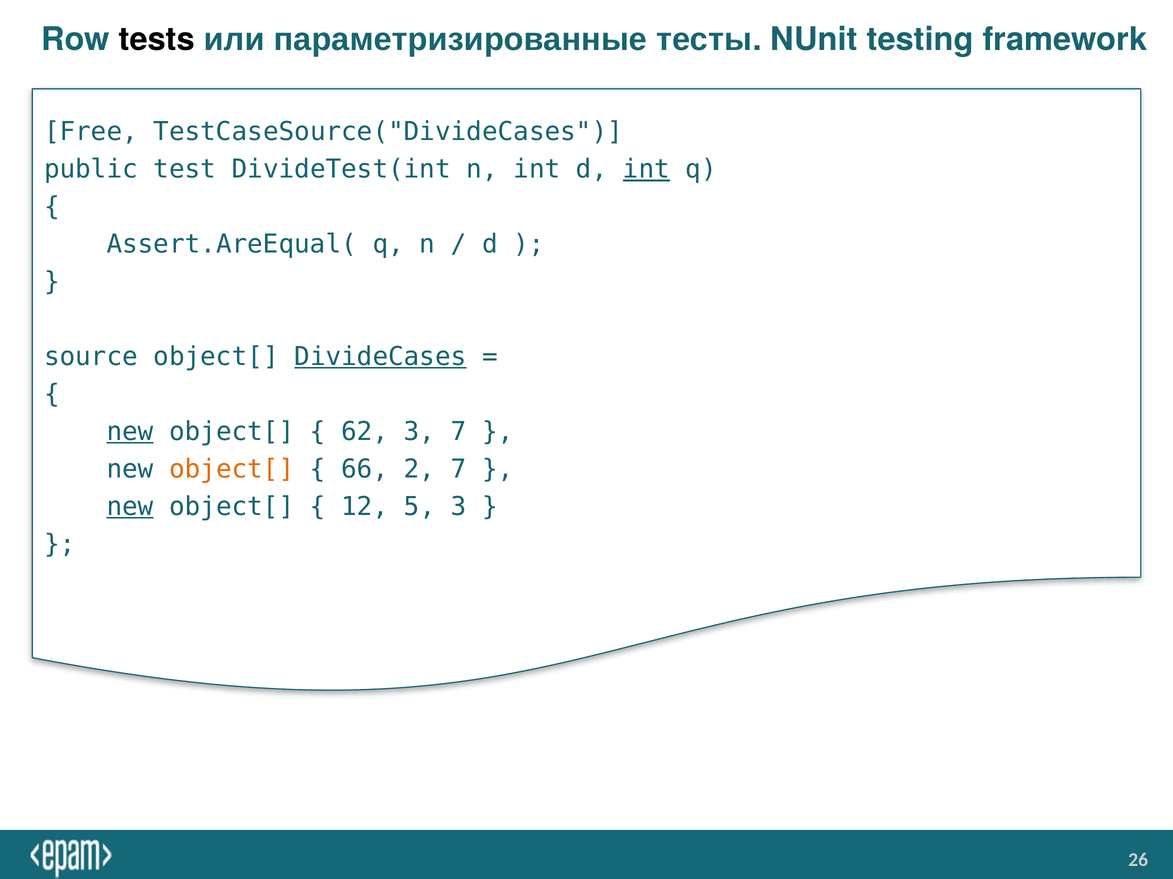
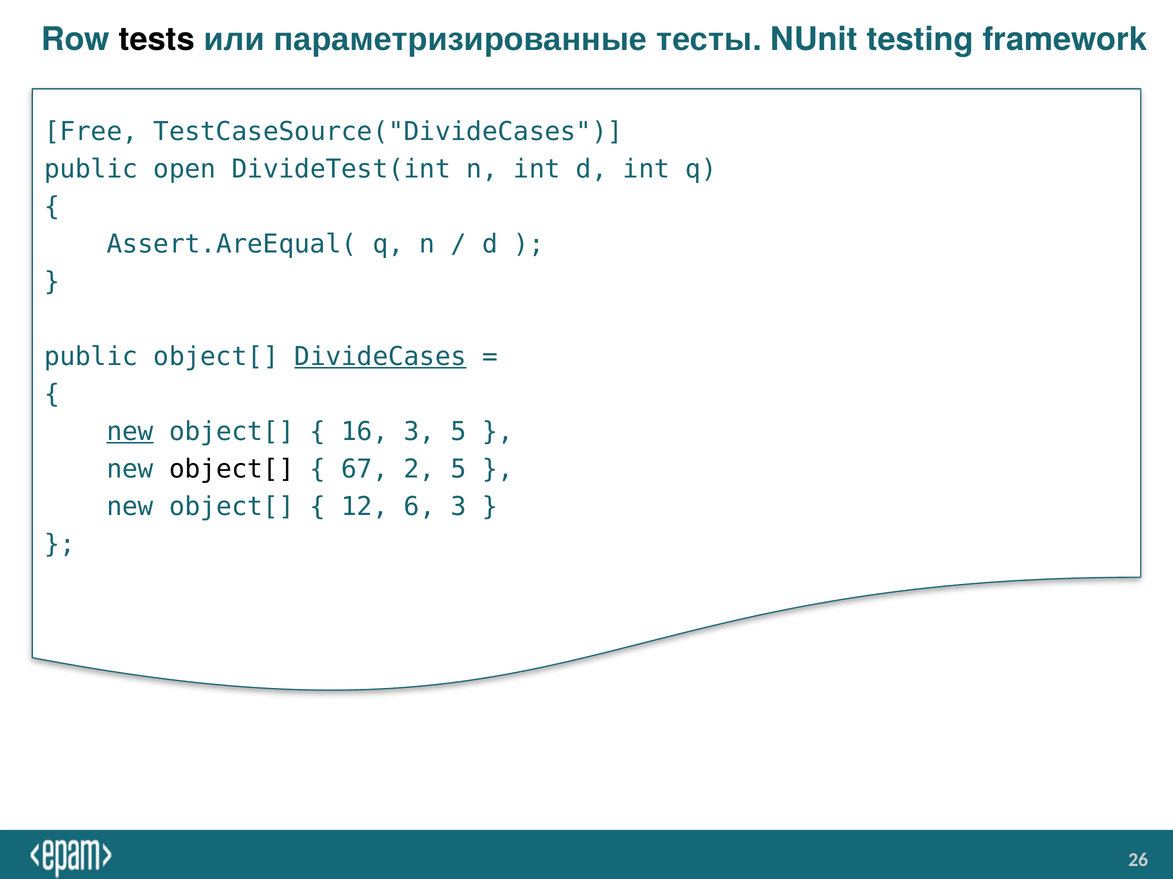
test: test -> open (185, 169)
int underline: present -> none (646, 169)
source: source -> public (91, 357)
62: 62 -> 16 (365, 432)
3 7: 7 -> 5 (459, 432)
object[ colour: orange -> black (232, 469)
66: 66 -> 67 (365, 469)
2 7: 7 -> 5 (459, 469)
new underline: present -> none (130, 507)
5: 5 -> 6 (420, 507)
